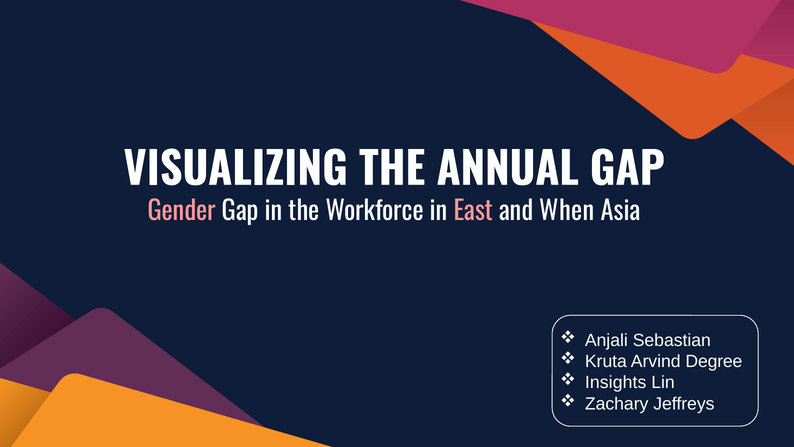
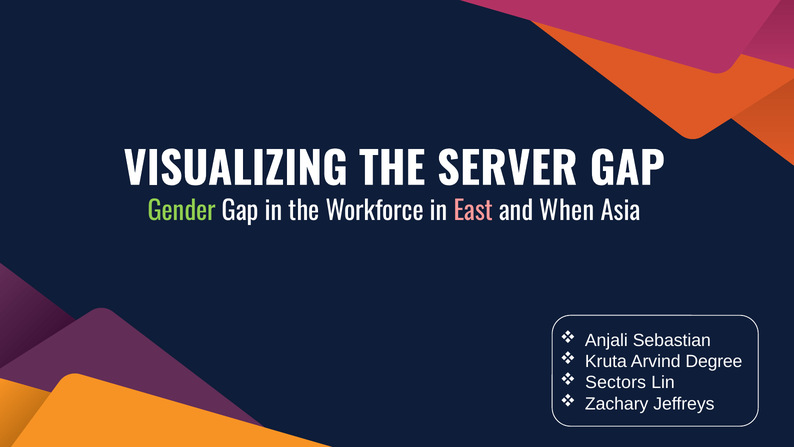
ANNUAL: ANNUAL -> SERVER (507, 170)
Gender colour: pink -> light green (182, 211)
Insights: Insights -> Sectors (616, 382)
